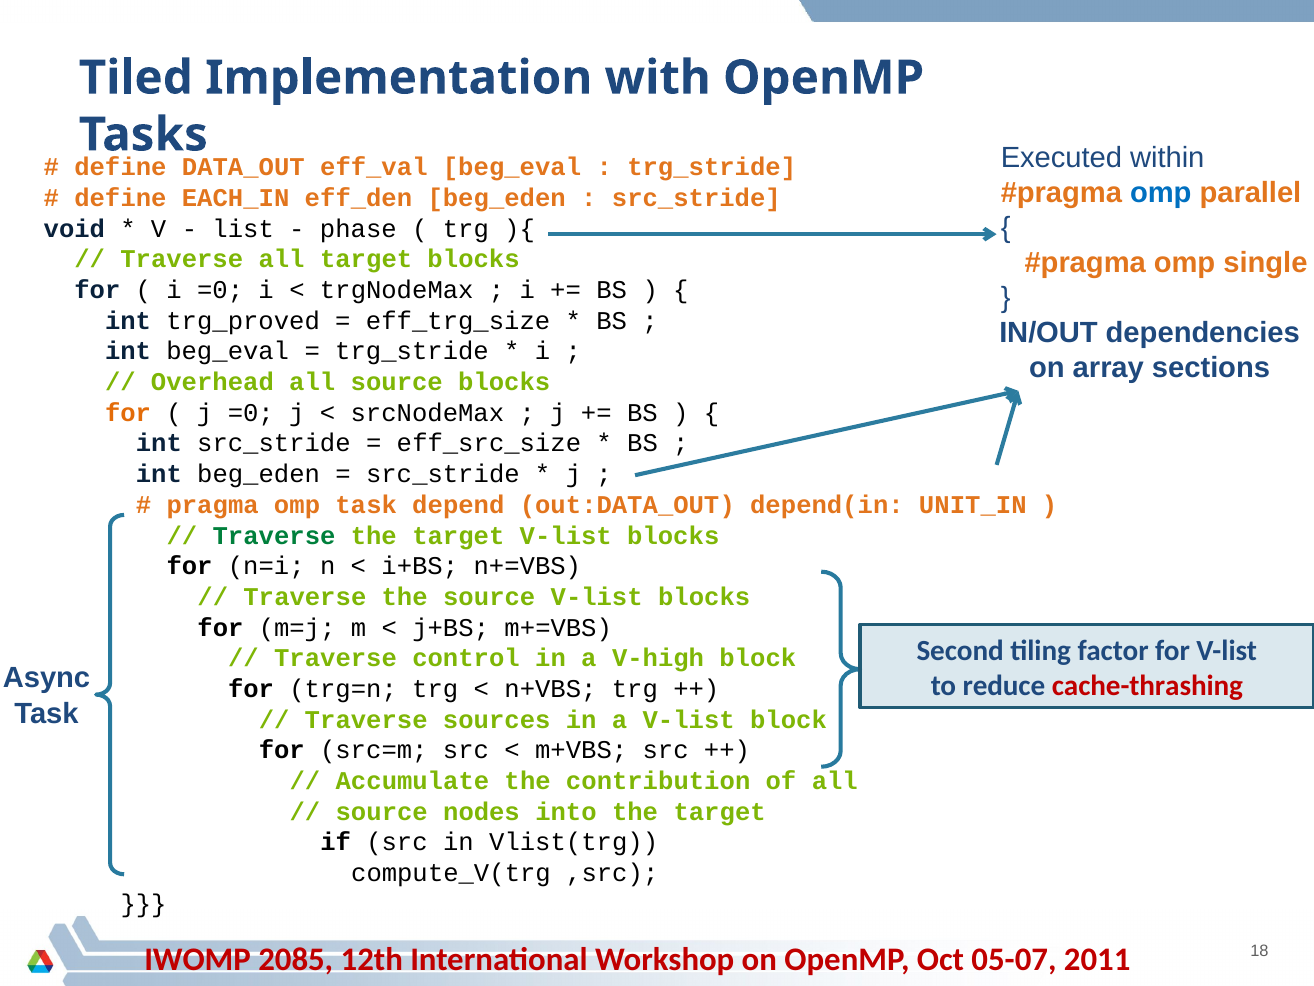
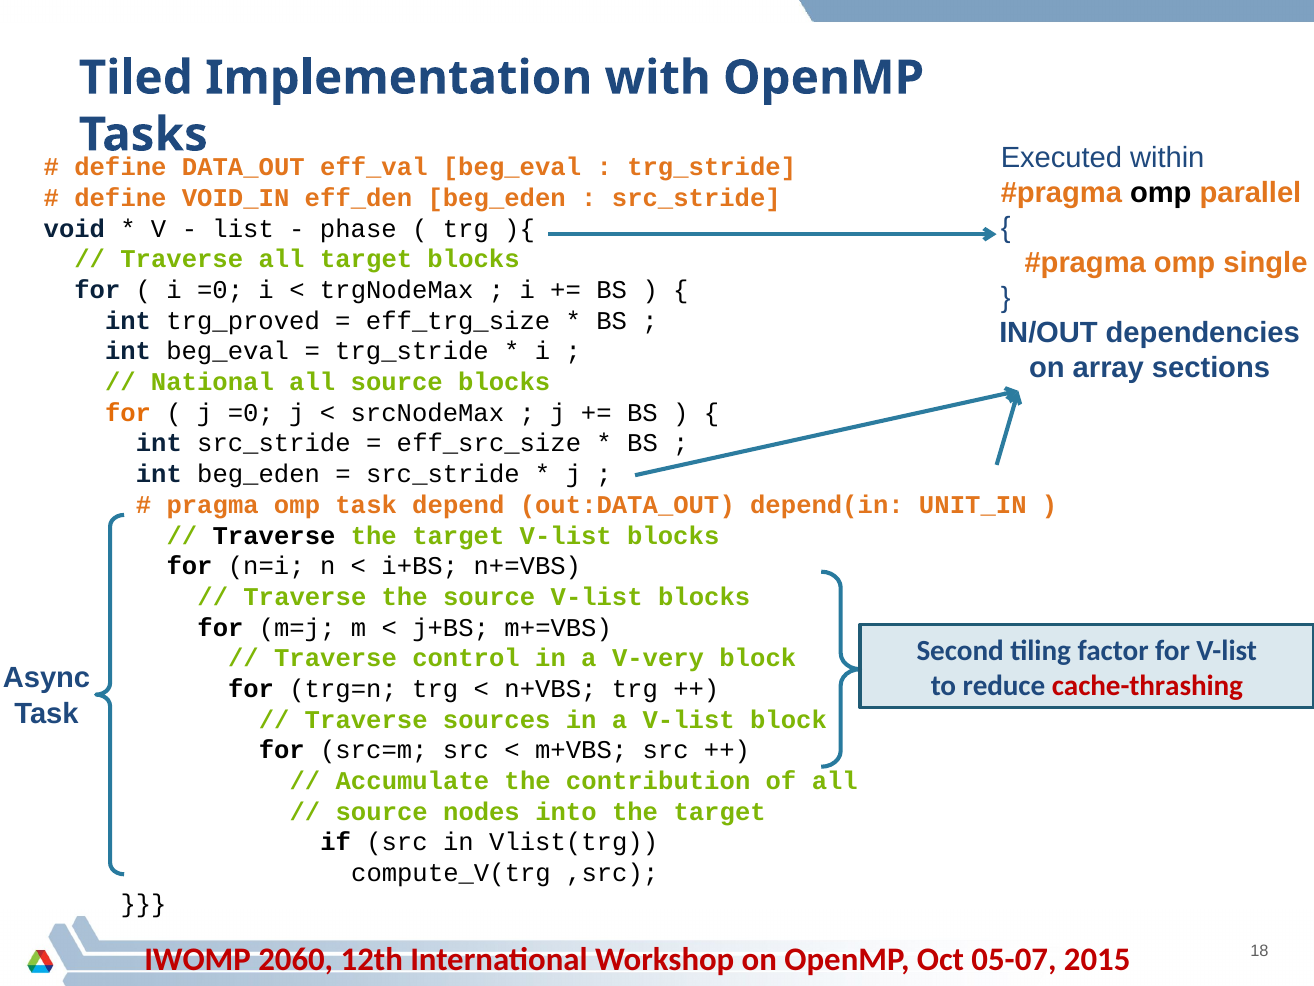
omp colour: blue -> black (1161, 192)
EACH_IN: EACH_IN -> VOID_IN (236, 198)
Overhead: Overhead -> National (212, 382)
Traverse colour: green -> black (274, 535)
V-high: V-high -> V-very (658, 658)
2085: 2085 -> 2060 (296, 959)
2011: 2011 -> 2015 (1097, 959)
